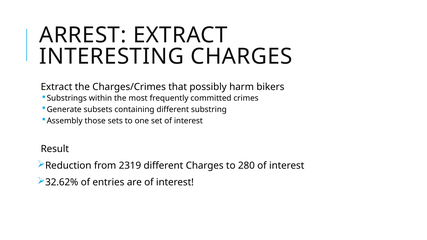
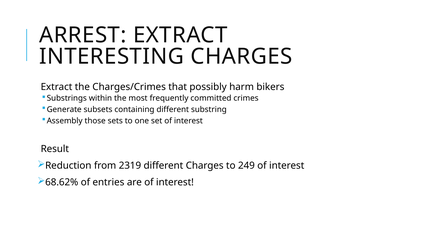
280: 280 -> 249 (246, 166)
32.62%: 32.62% -> 68.62% (62, 183)
